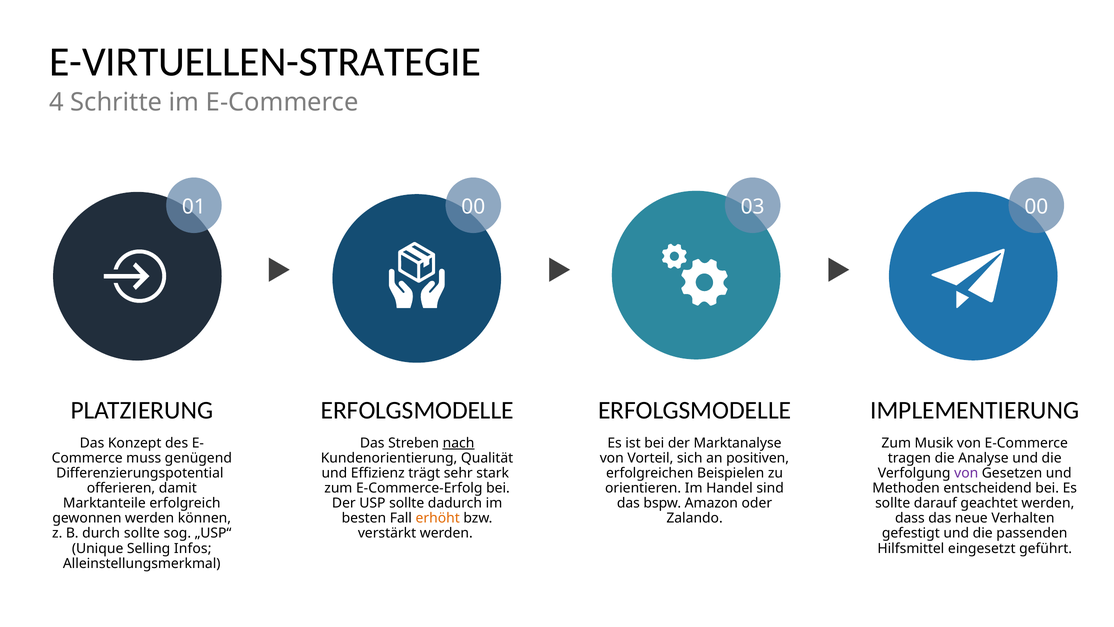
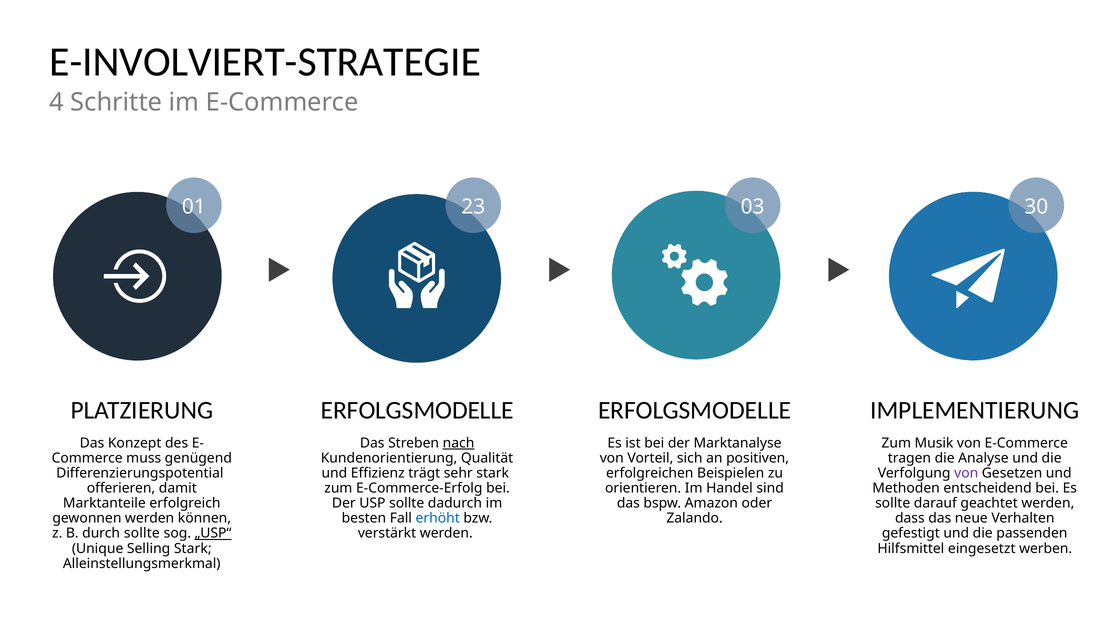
E-VIRTUELLEN-STRATEGIE: E-VIRTUELLEN-STRATEGIE -> E-INVOLVIERT-STRATEGIE (265, 62)
01 00: 00 -> 23 (473, 207)
03 00: 00 -> 30 (1036, 207)
erhöht colour: orange -> blue (438, 518)
„USP“ underline: none -> present (213, 533)
Selling Infos: Infos -> Stark (193, 548)
geführt: geführt -> werben (1046, 548)
